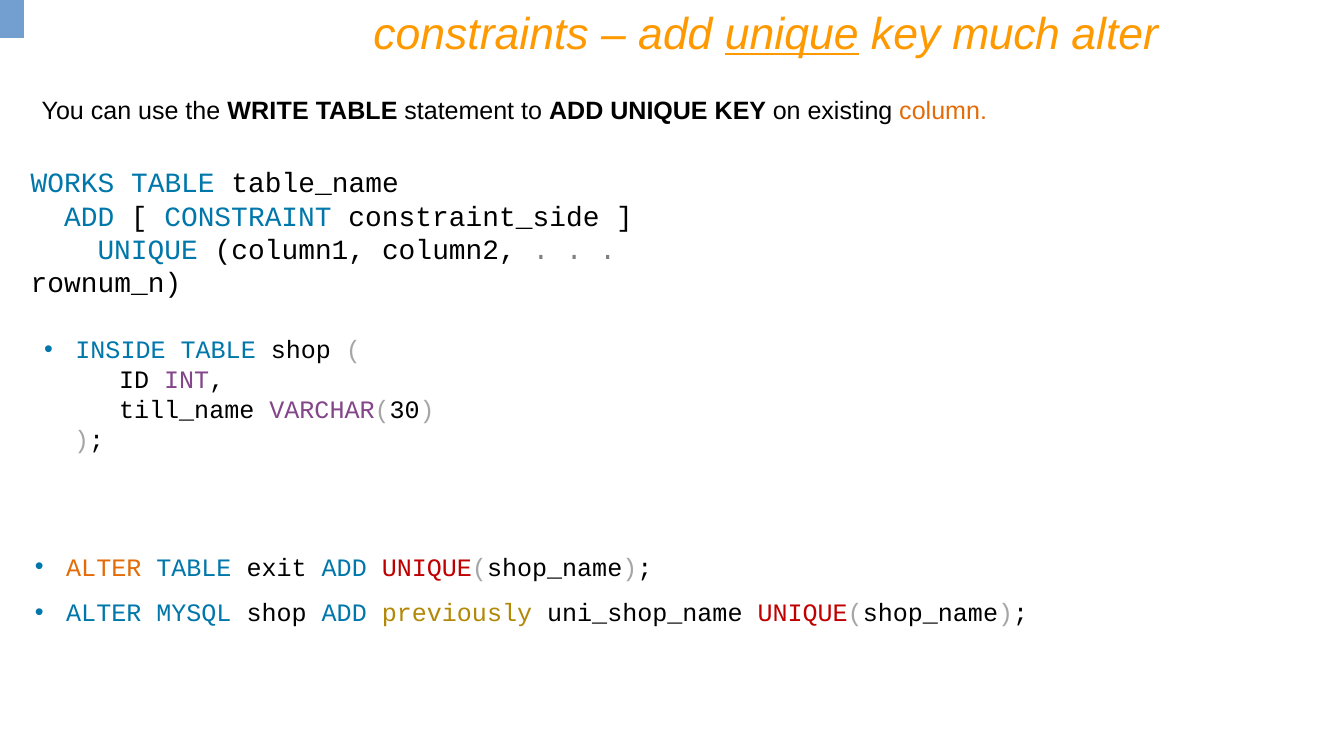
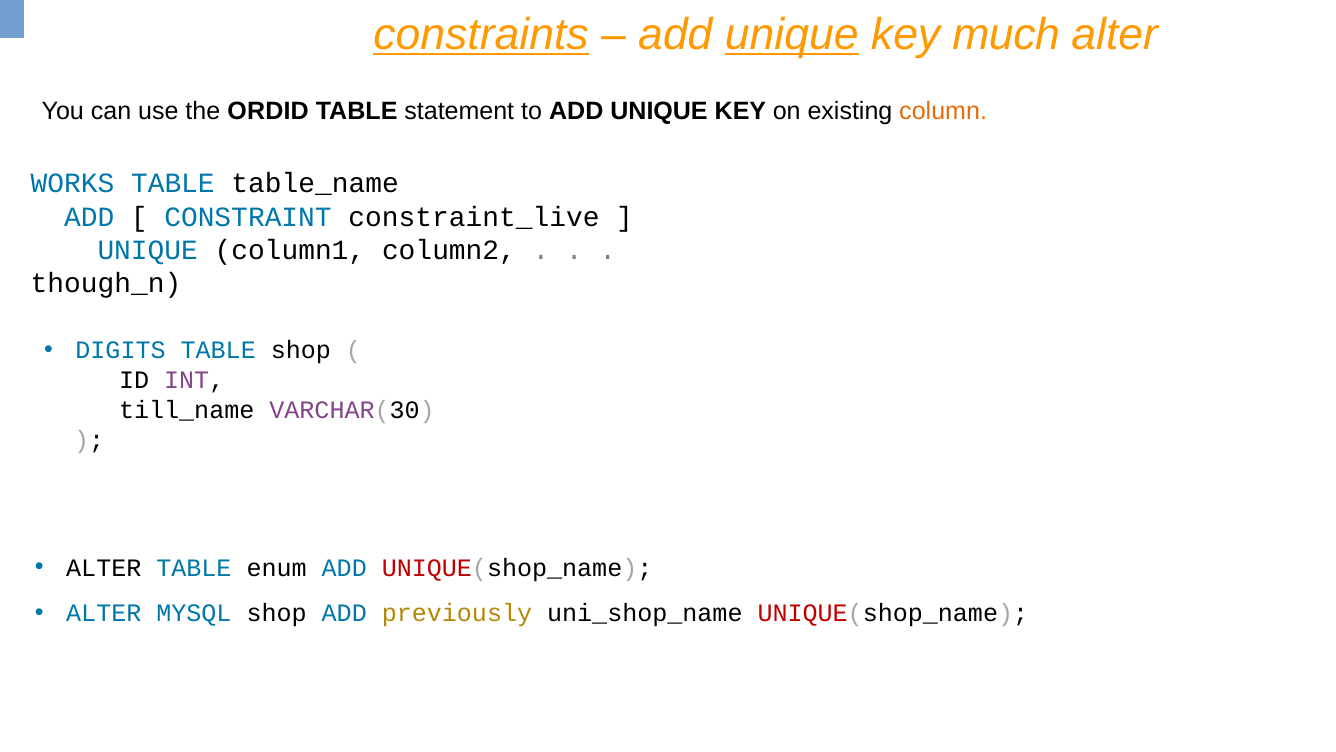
constraints underline: none -> present (481, 35)
WRITE: WRITE -> ORDID (268, 111)
constraint_side: constraint_side -> constraint_live (474, 217)
rownum_n: rownum_n -> though_n (106, 284)
INSIDE: INSIDE -> DIGITS (121, 350)
ALTER colour: orange -> black (104, 568)
exit: exit -> enum (277, 568)
